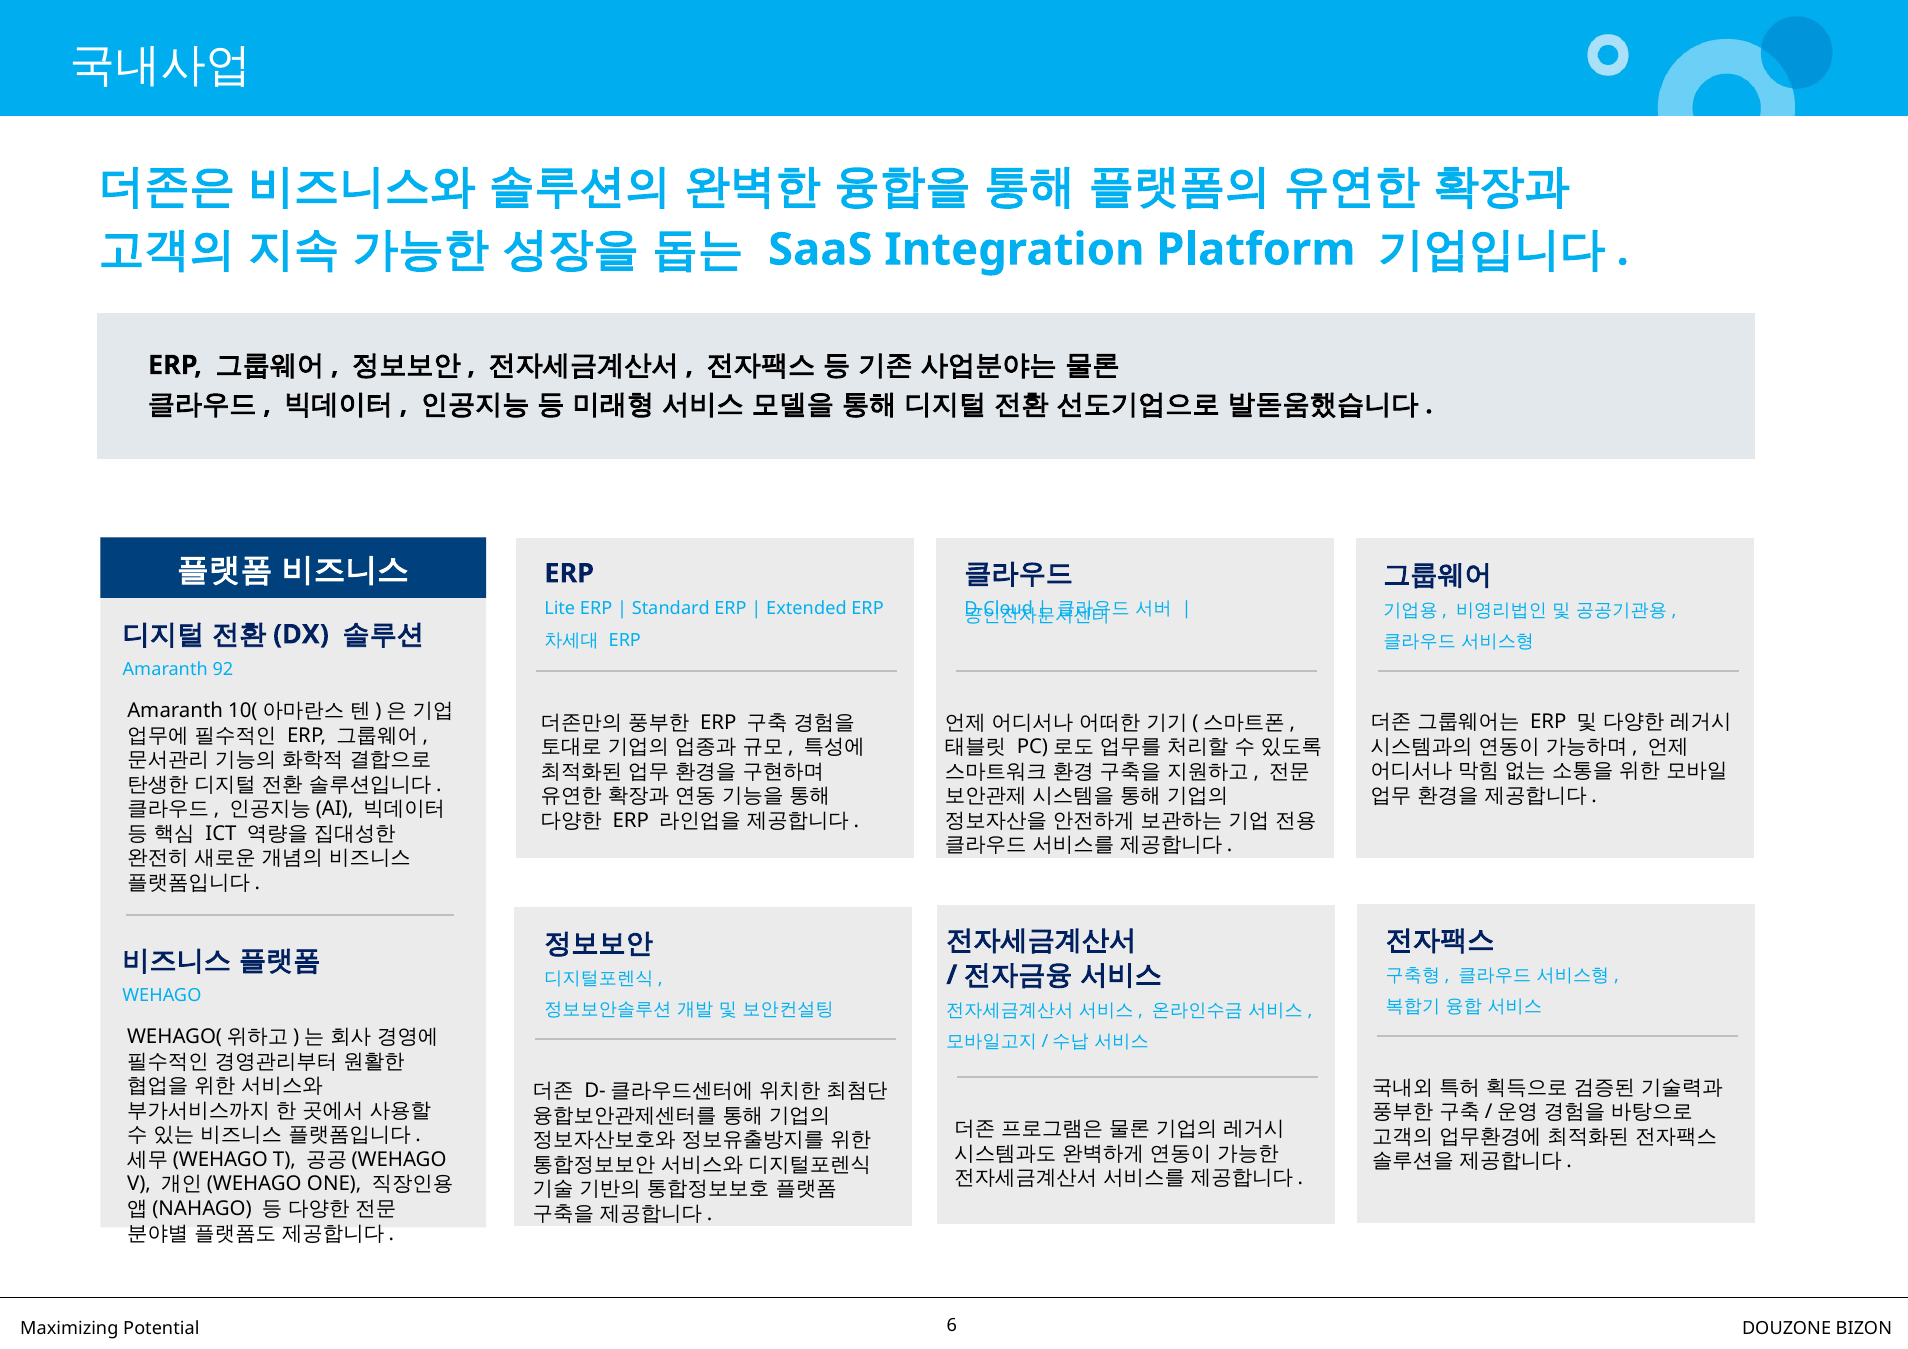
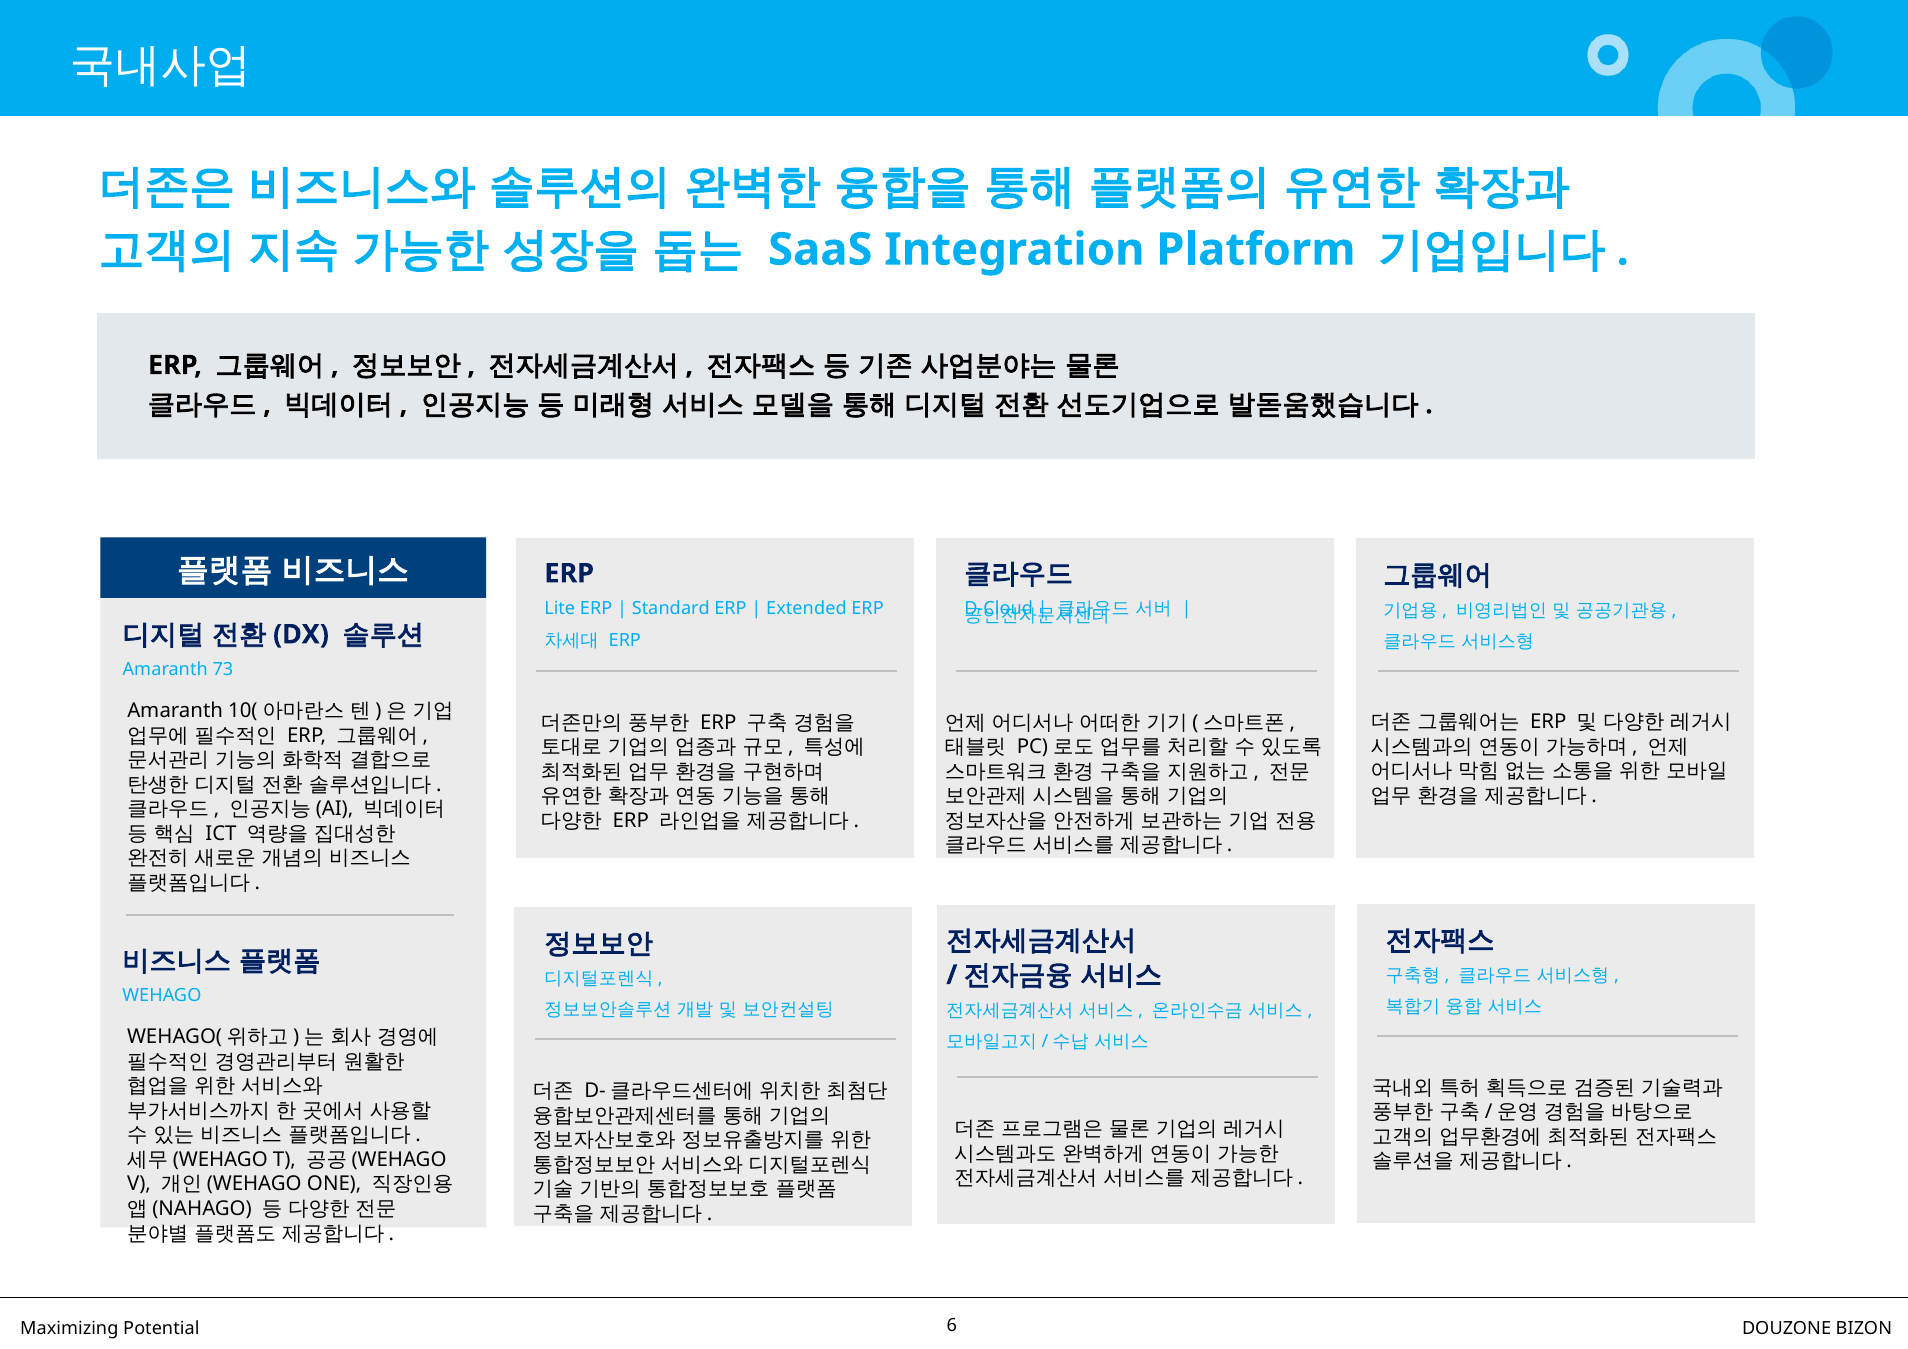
92: 92 -> 73 (223, 670)
